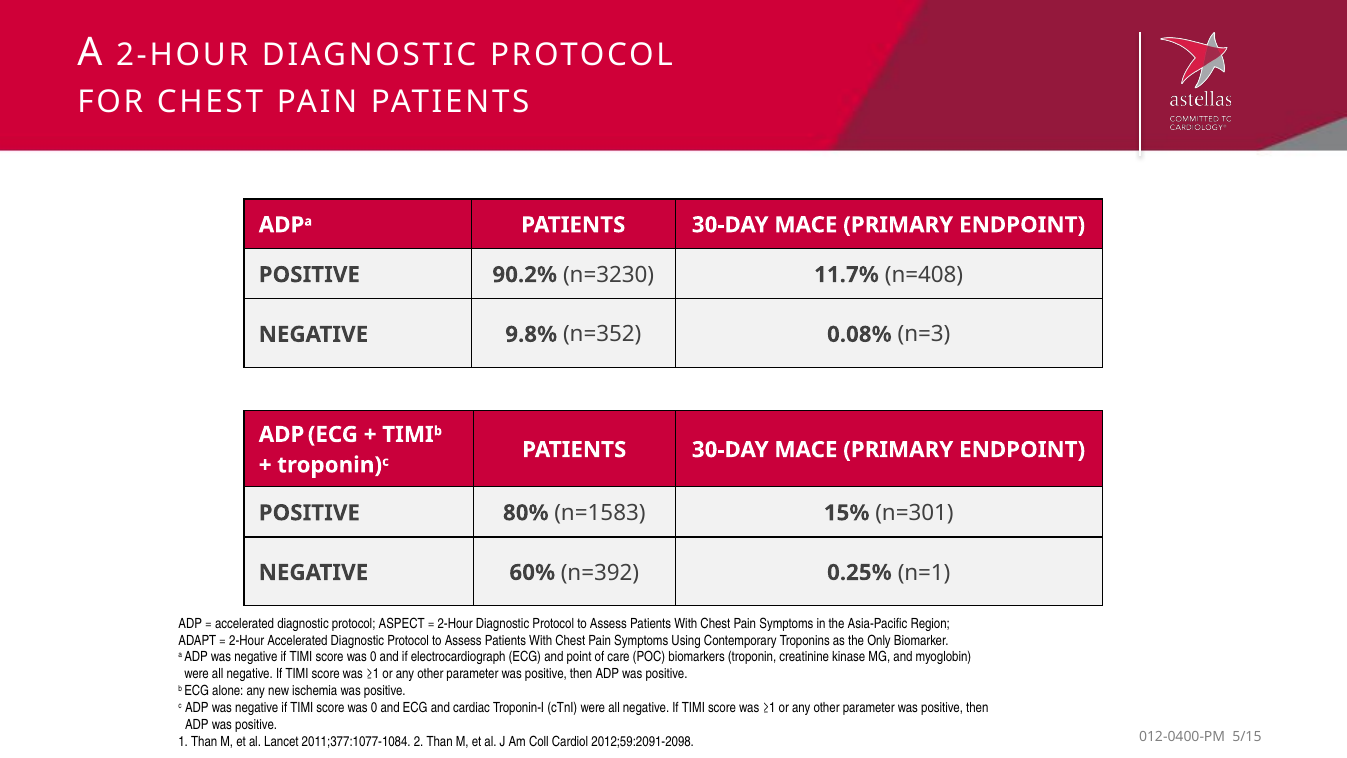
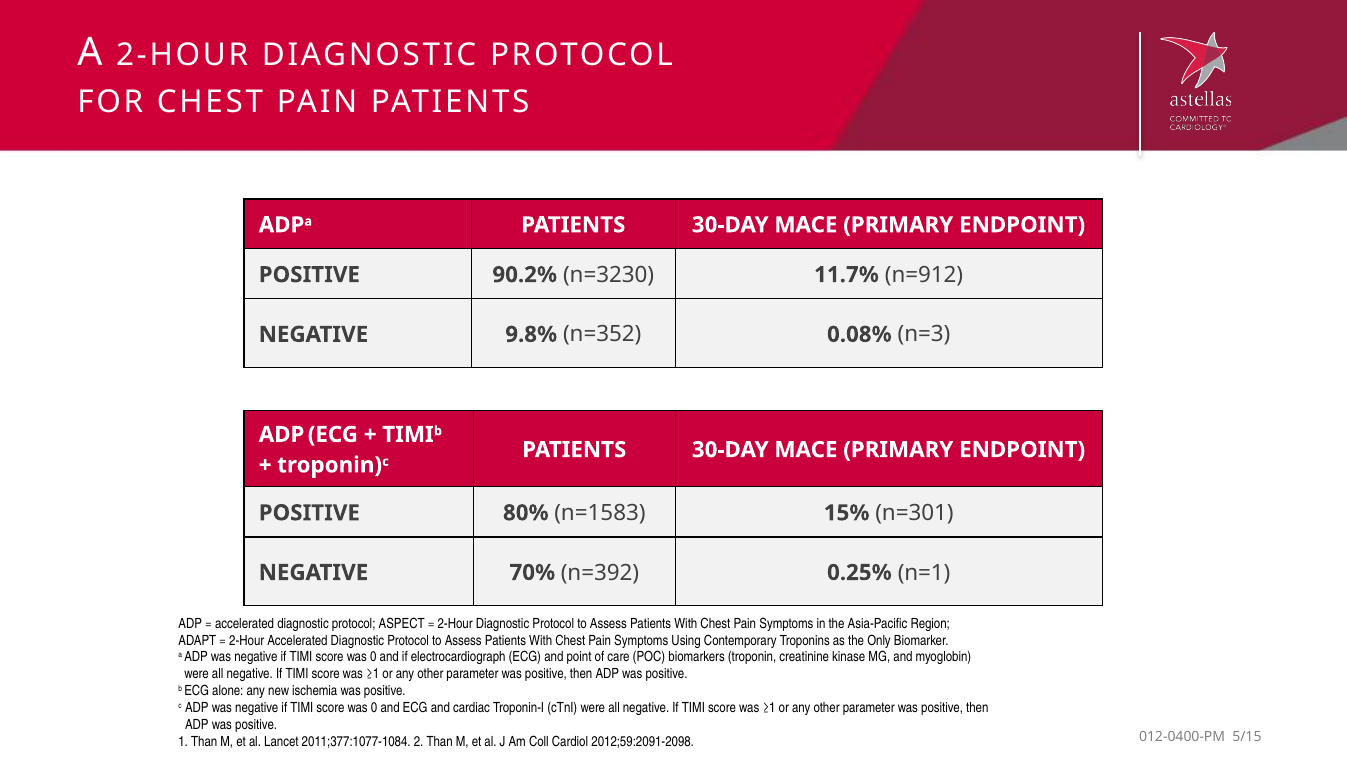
n=408: n=408 -> n=912 (924, 275)
60%: 60% -> 70% (532, 572)
